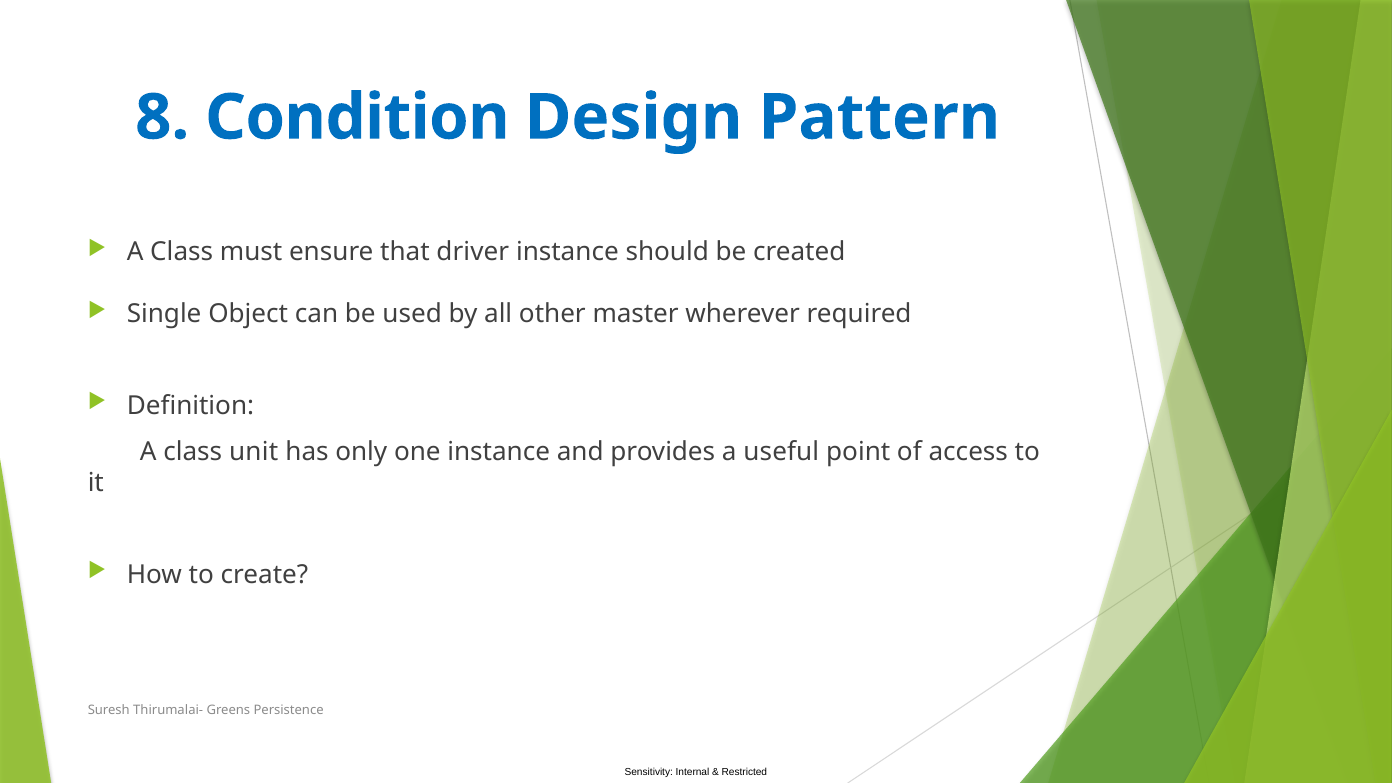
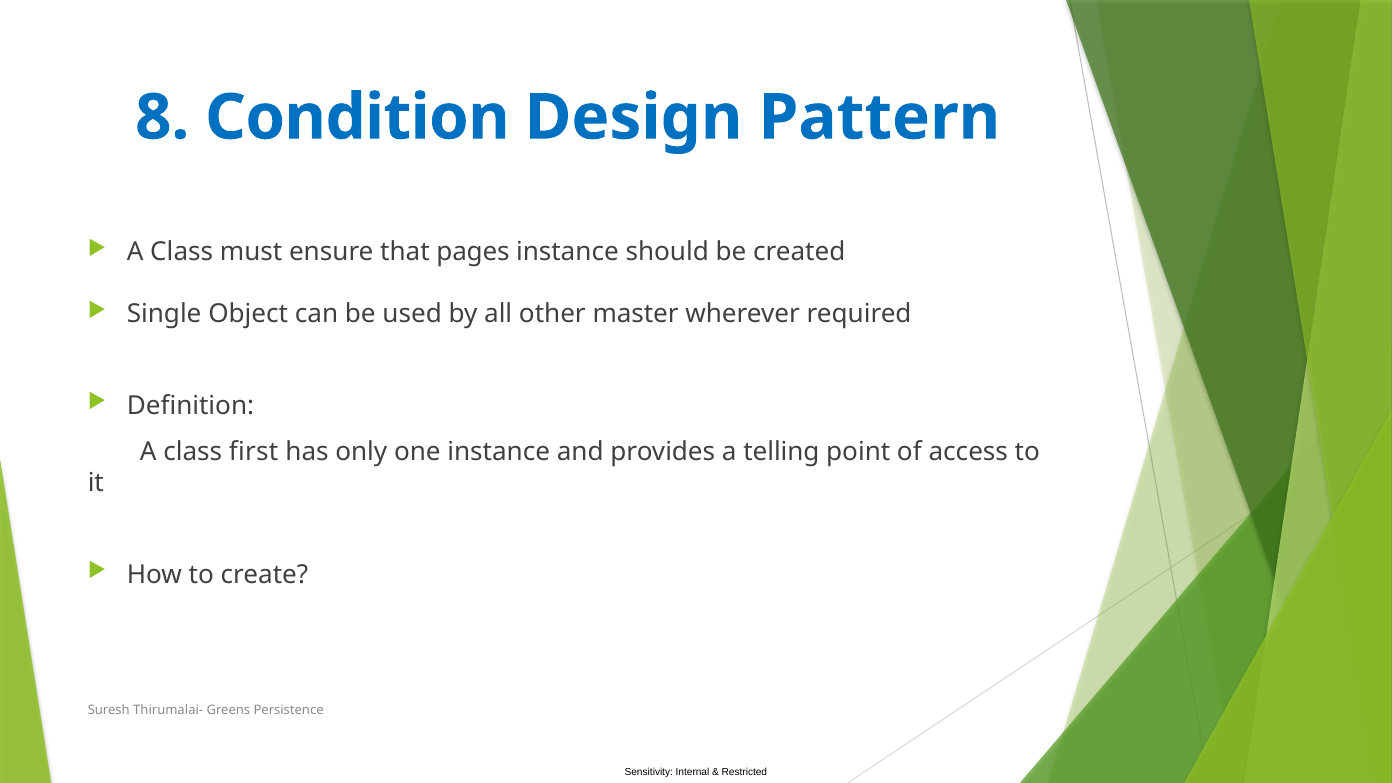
driver: driver -> pages (473, 252)
unit: unit -> first (254, 452)
useful: useful -> telling (781, 452)
